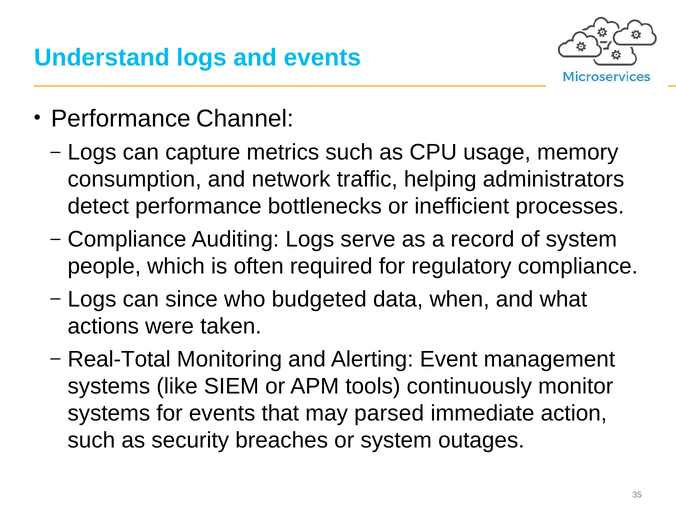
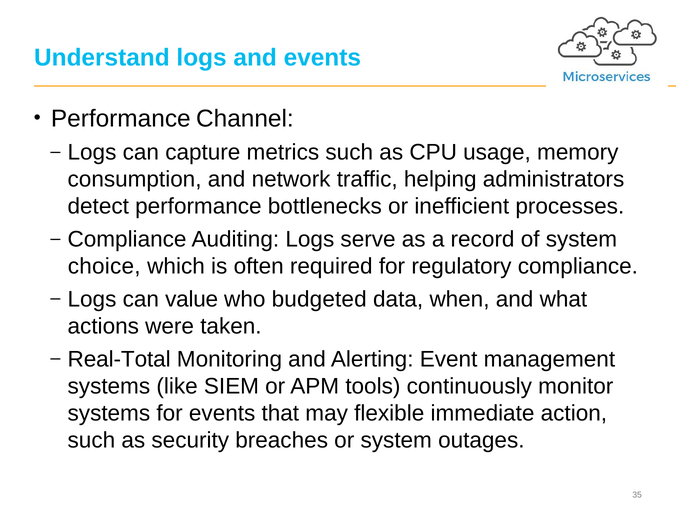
people: people -> choice (104, 266)
since: since -> value (192, 299)
parsed: parsed -> flexible (389, 413)
